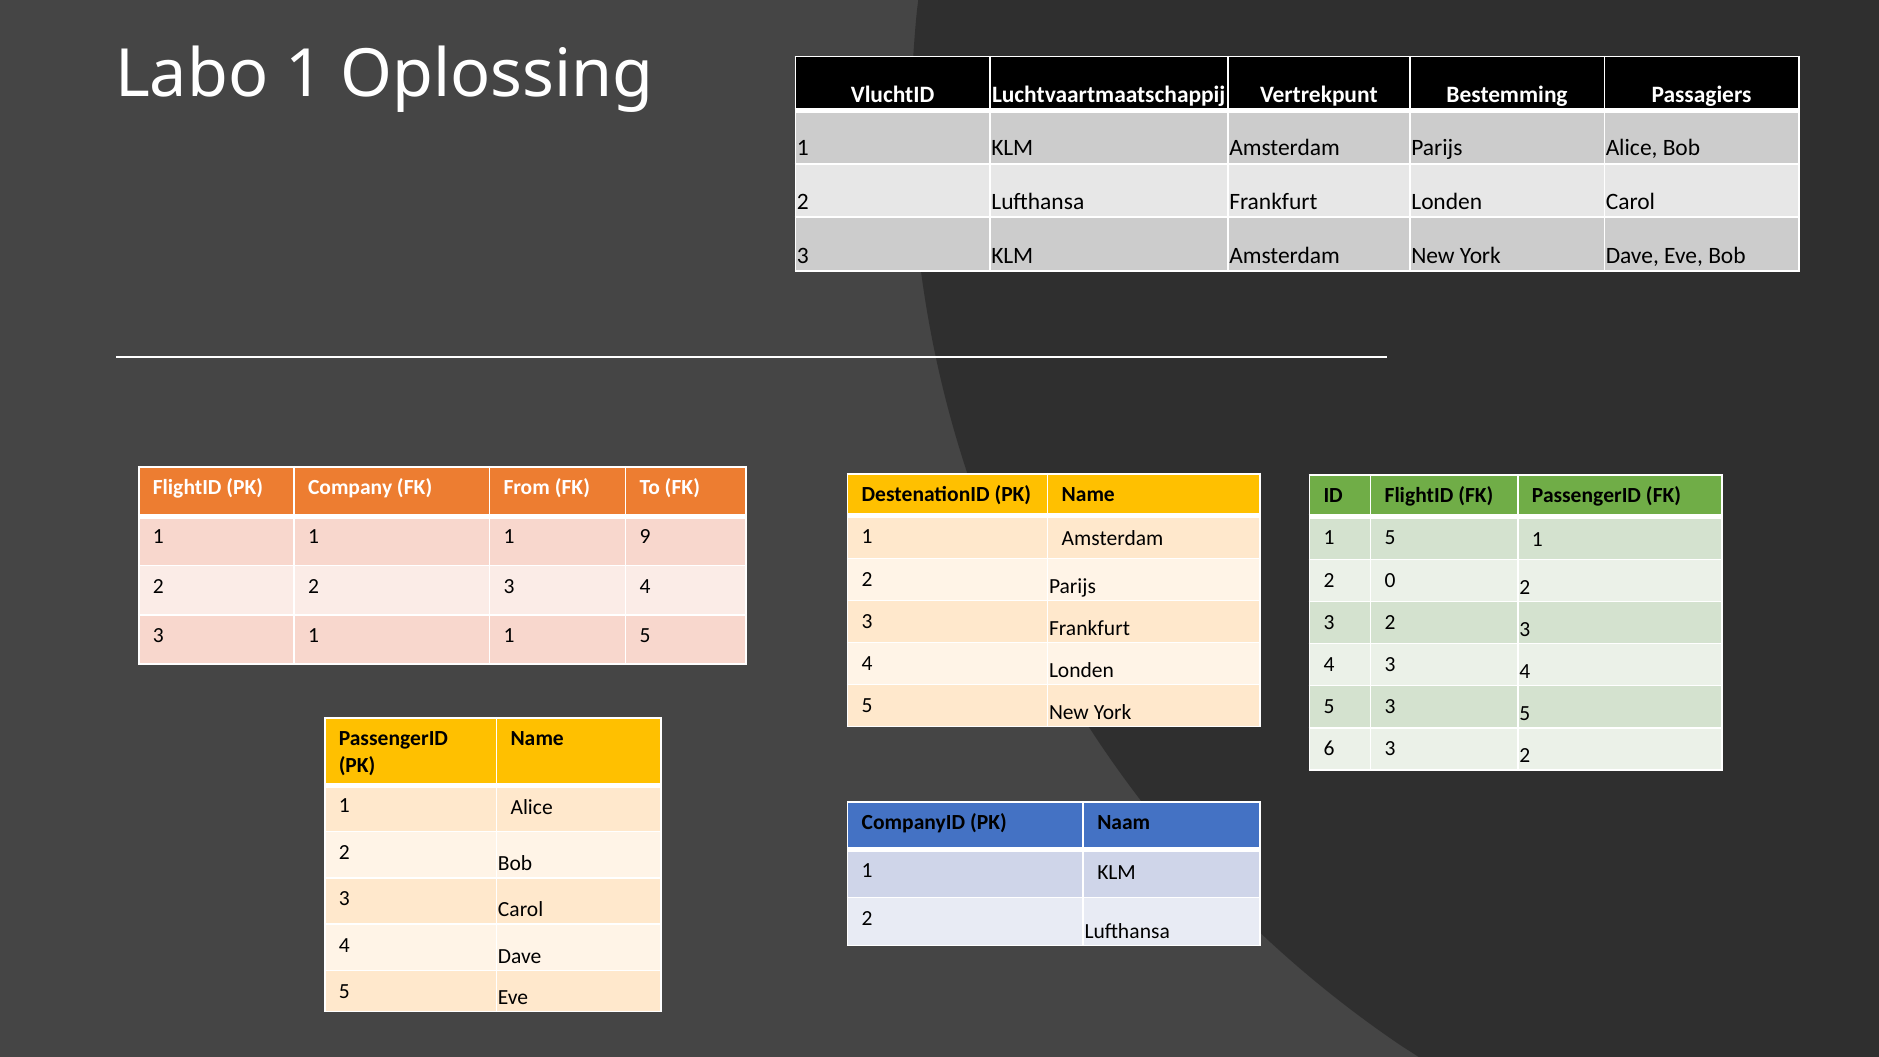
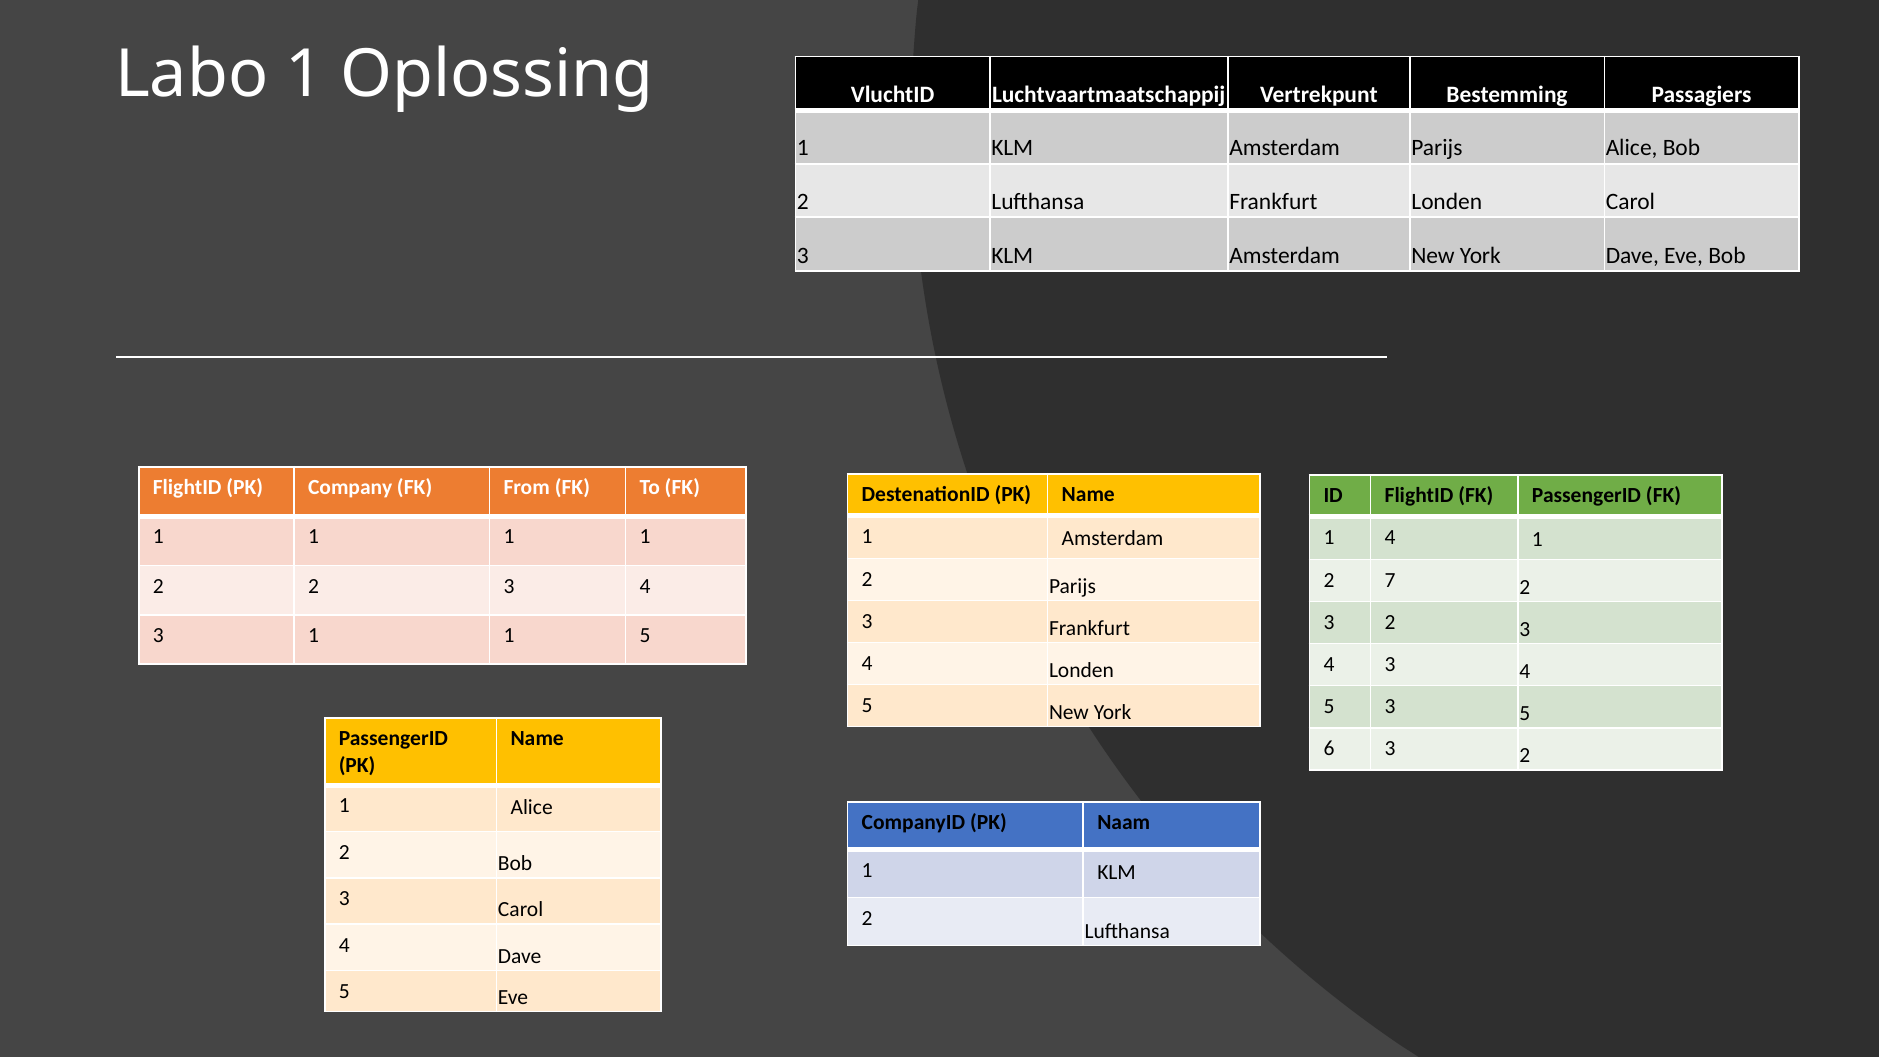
1 1 1 9: 9 -> 1 (645, 537)
5: 5 -> 4 (1390, 538)
0: 0 -> 7 (1390, 580)
